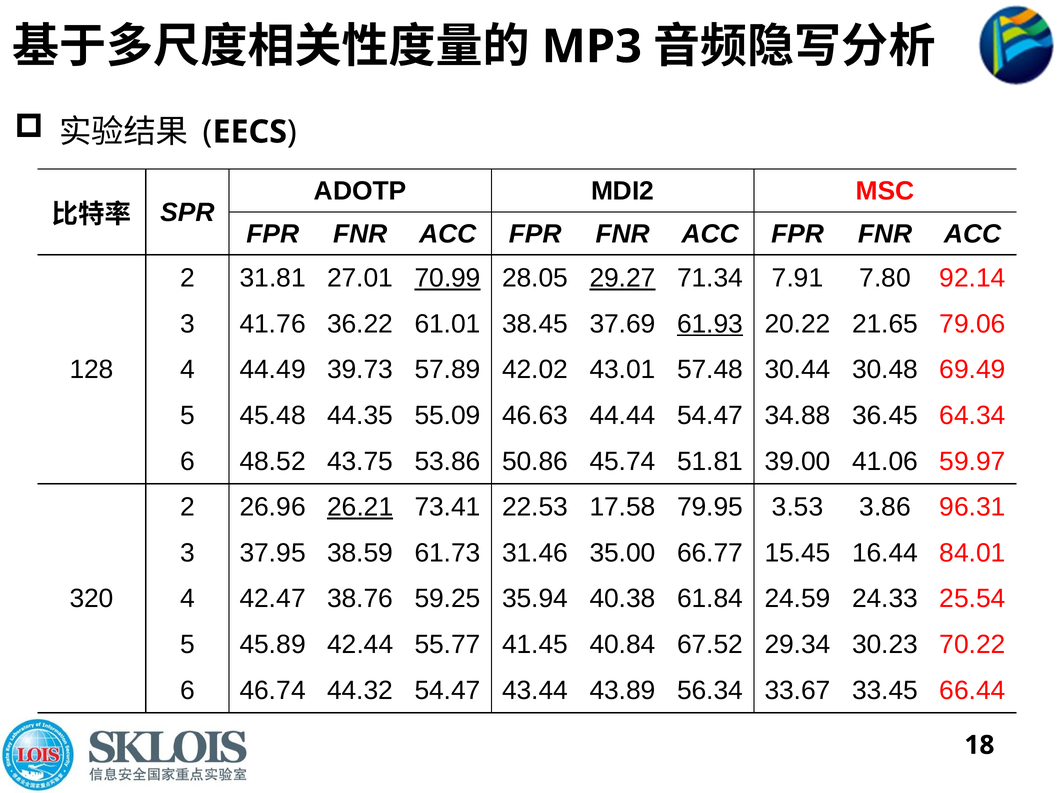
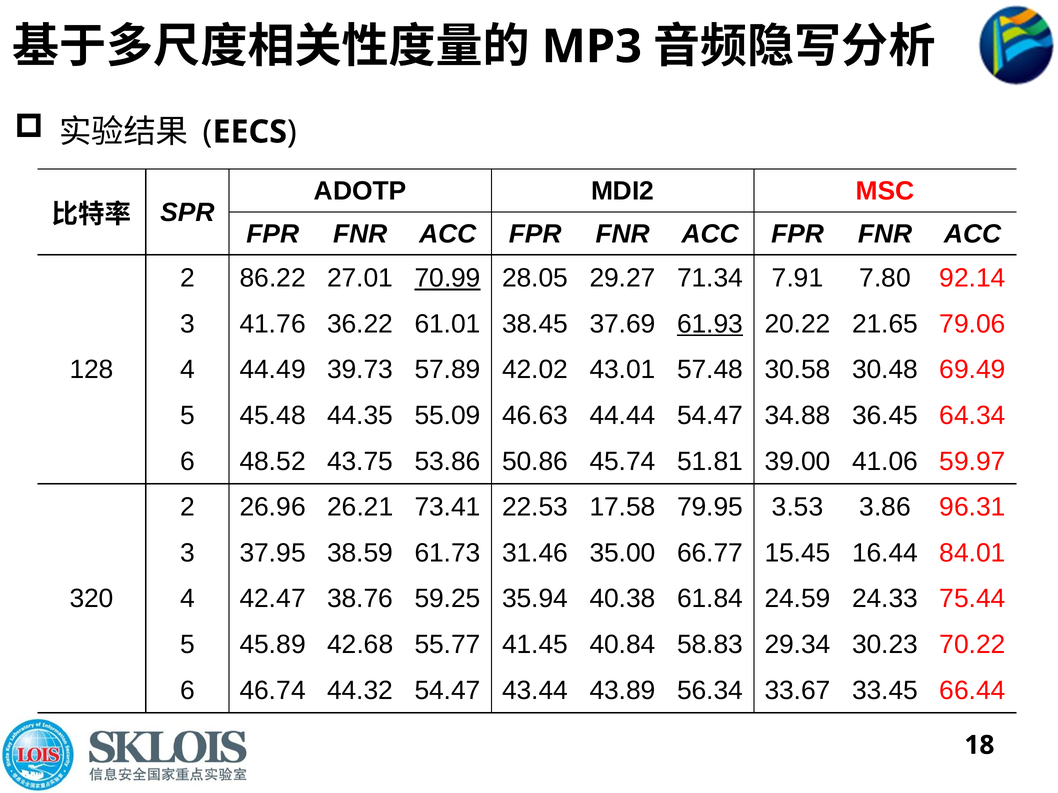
31.81: 31.81 -> 86.22 (273, 278)
29.27 underline: present -> none (623, 278)
30.44: 30.44 -> 30.58 (798, 370)
26.21 underline: present -> none (360, 507)
25.54: 25.54 -> 75.44 (973, 599)
42.44: 42.44 -> 42.68 (360, 645)
67.52: 67.52 -> 58.83 (710, 645)
